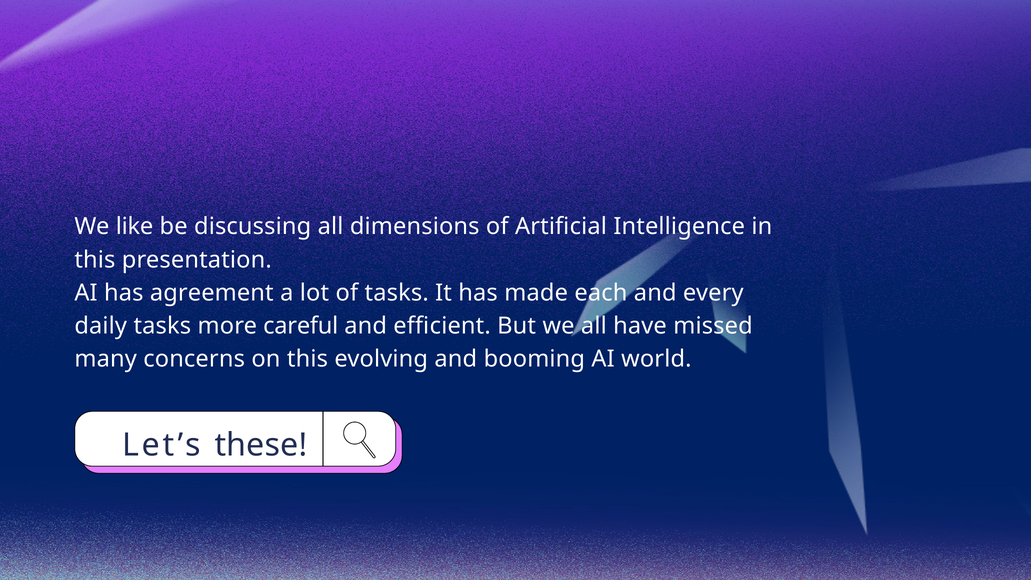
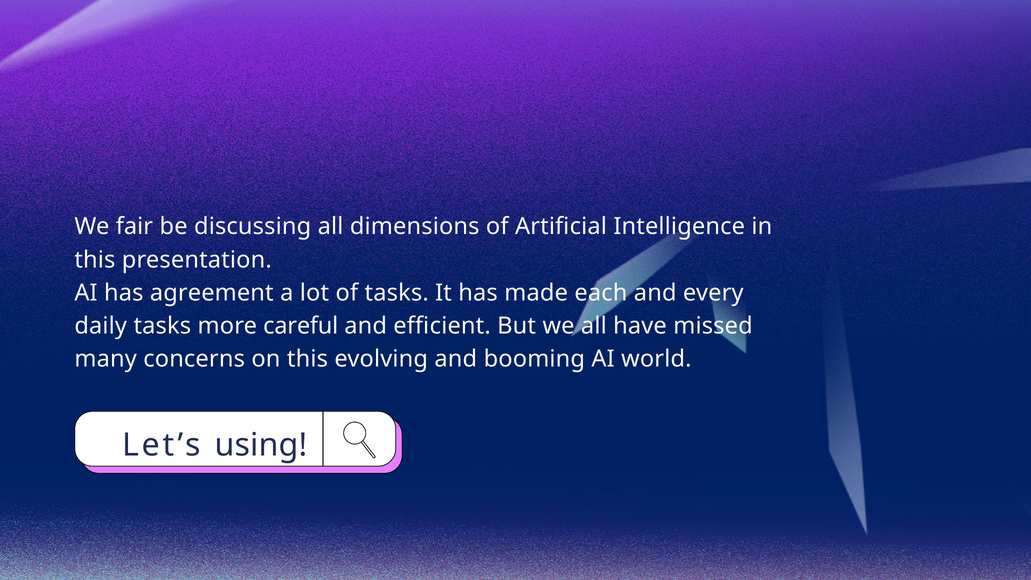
like: like -> fair (134, 227)
these: these -> using (261, 445)
